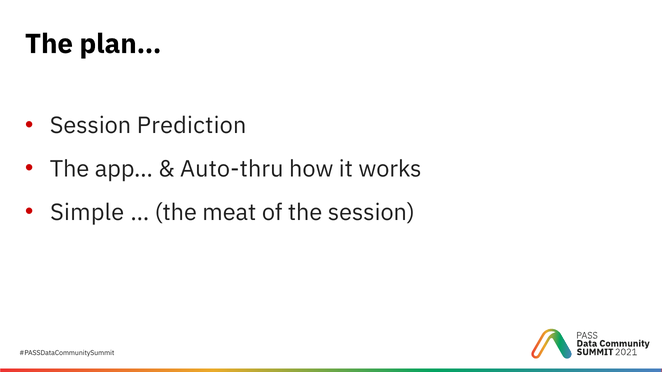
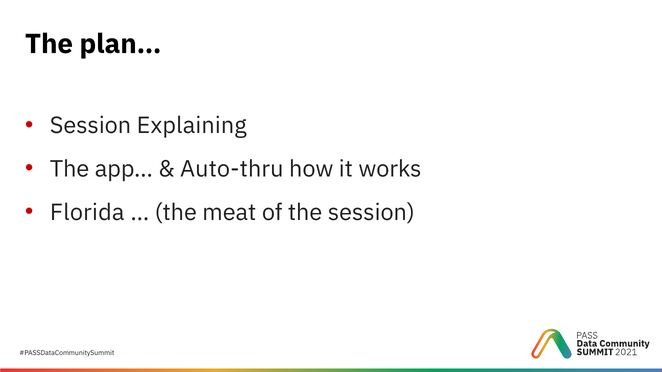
Prediction: Prediction -> Explaining (192, 126)
Simple: Simple -> Florida (87, 213)
